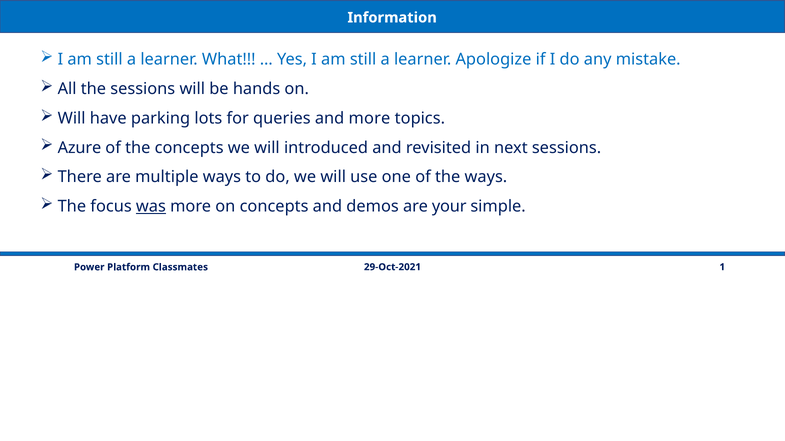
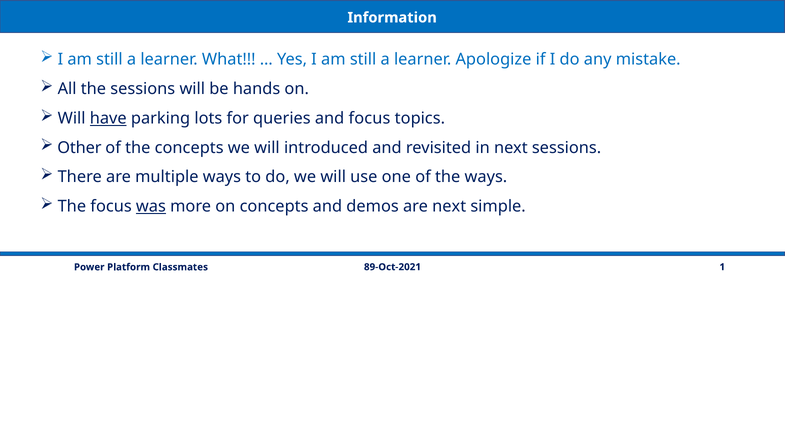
have underline: none -> present (108, 118)
and more: more -> focus (369, 118)
Azure: Azure -> Other (79, 148)
are your: your -> next (449, 207)
29-Oct-2021: 29-Oct-2021 -> 89-Oct-2021 (392, 267)
